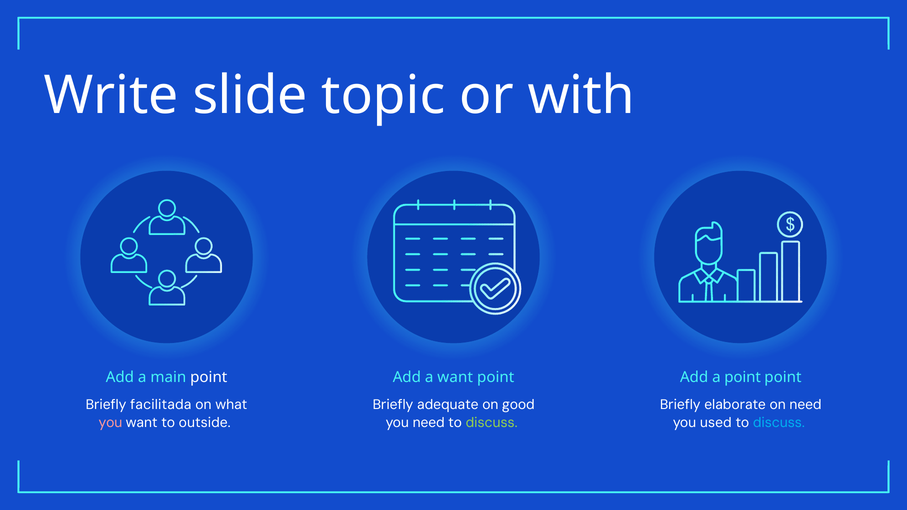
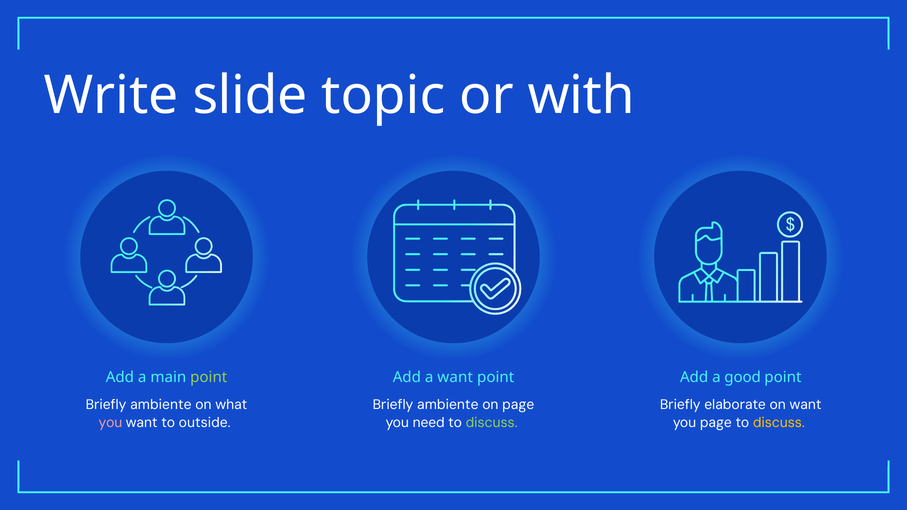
point colour: white -> light green (209, 378)
a point: point -> good (743, 378)
facilitada: facilitada -> ambiente (161, 405)
adequate: adequate -> ambiente (448, 405)
on good: good -> page (518, 405)
on need: need -> want (805, 405)
you used: used -> page (716, 423)
discuss colour: light blue -> yellow (779, 423)
